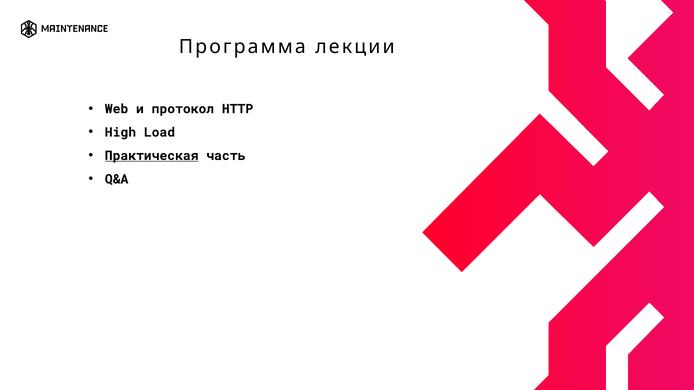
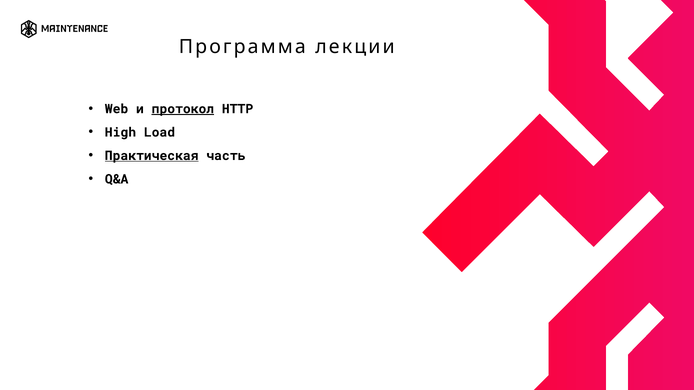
протокол underline: none -> present (183, 109)
